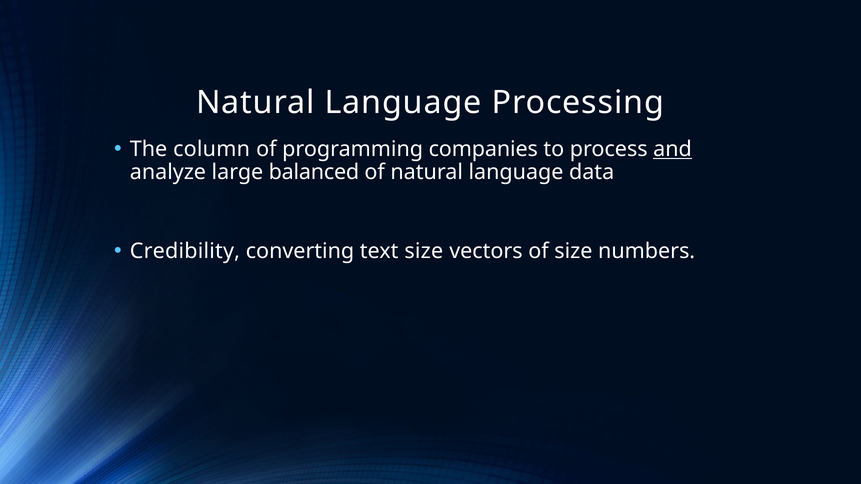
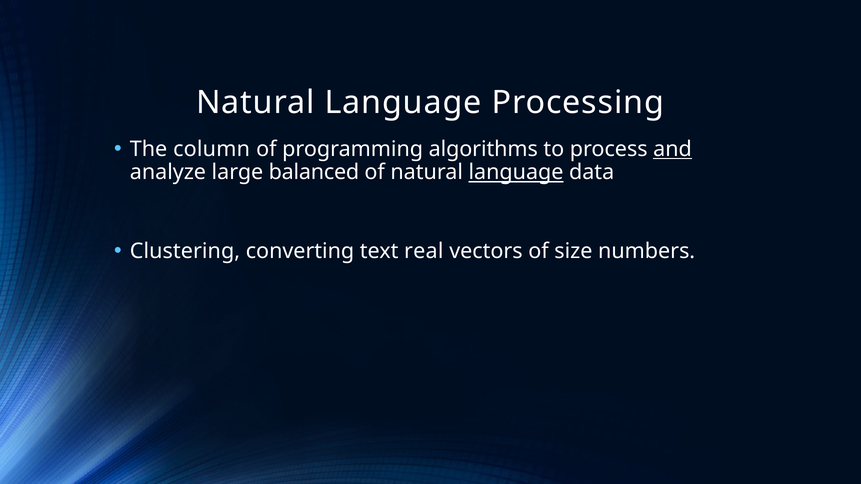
companies: companies -> algorithms (483, 149)
language underline: none -> present (516, 173)
Credibility: Credibility -> Clustering (185, 251)
text size: size -> real (424, 251)
